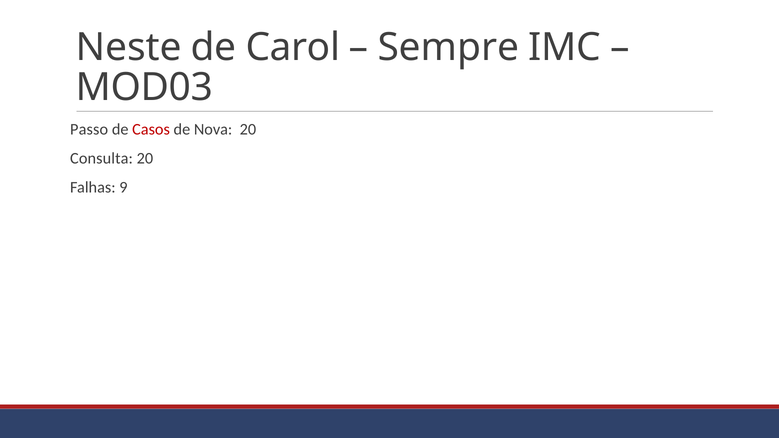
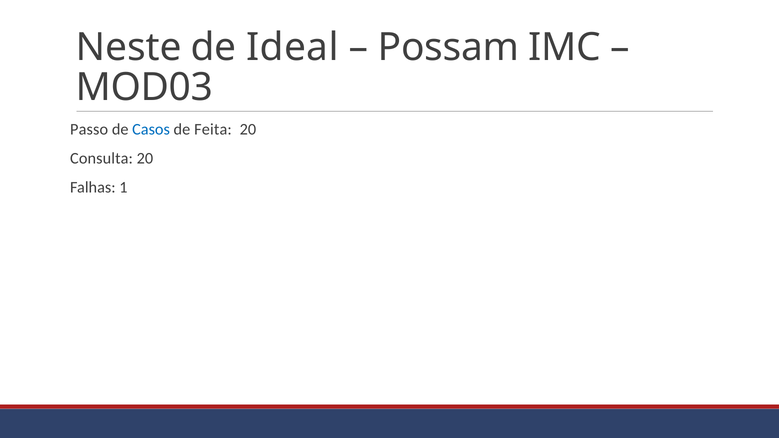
Carol: Carol -> Ideal (292, 48)
Sempre: Sempre -> Possam (448, 48)
Casos colour: red -> blue (151, 130)
Nova: Nova -> Feita (213, 130)
9: 9 -> 1 (123, 187)
